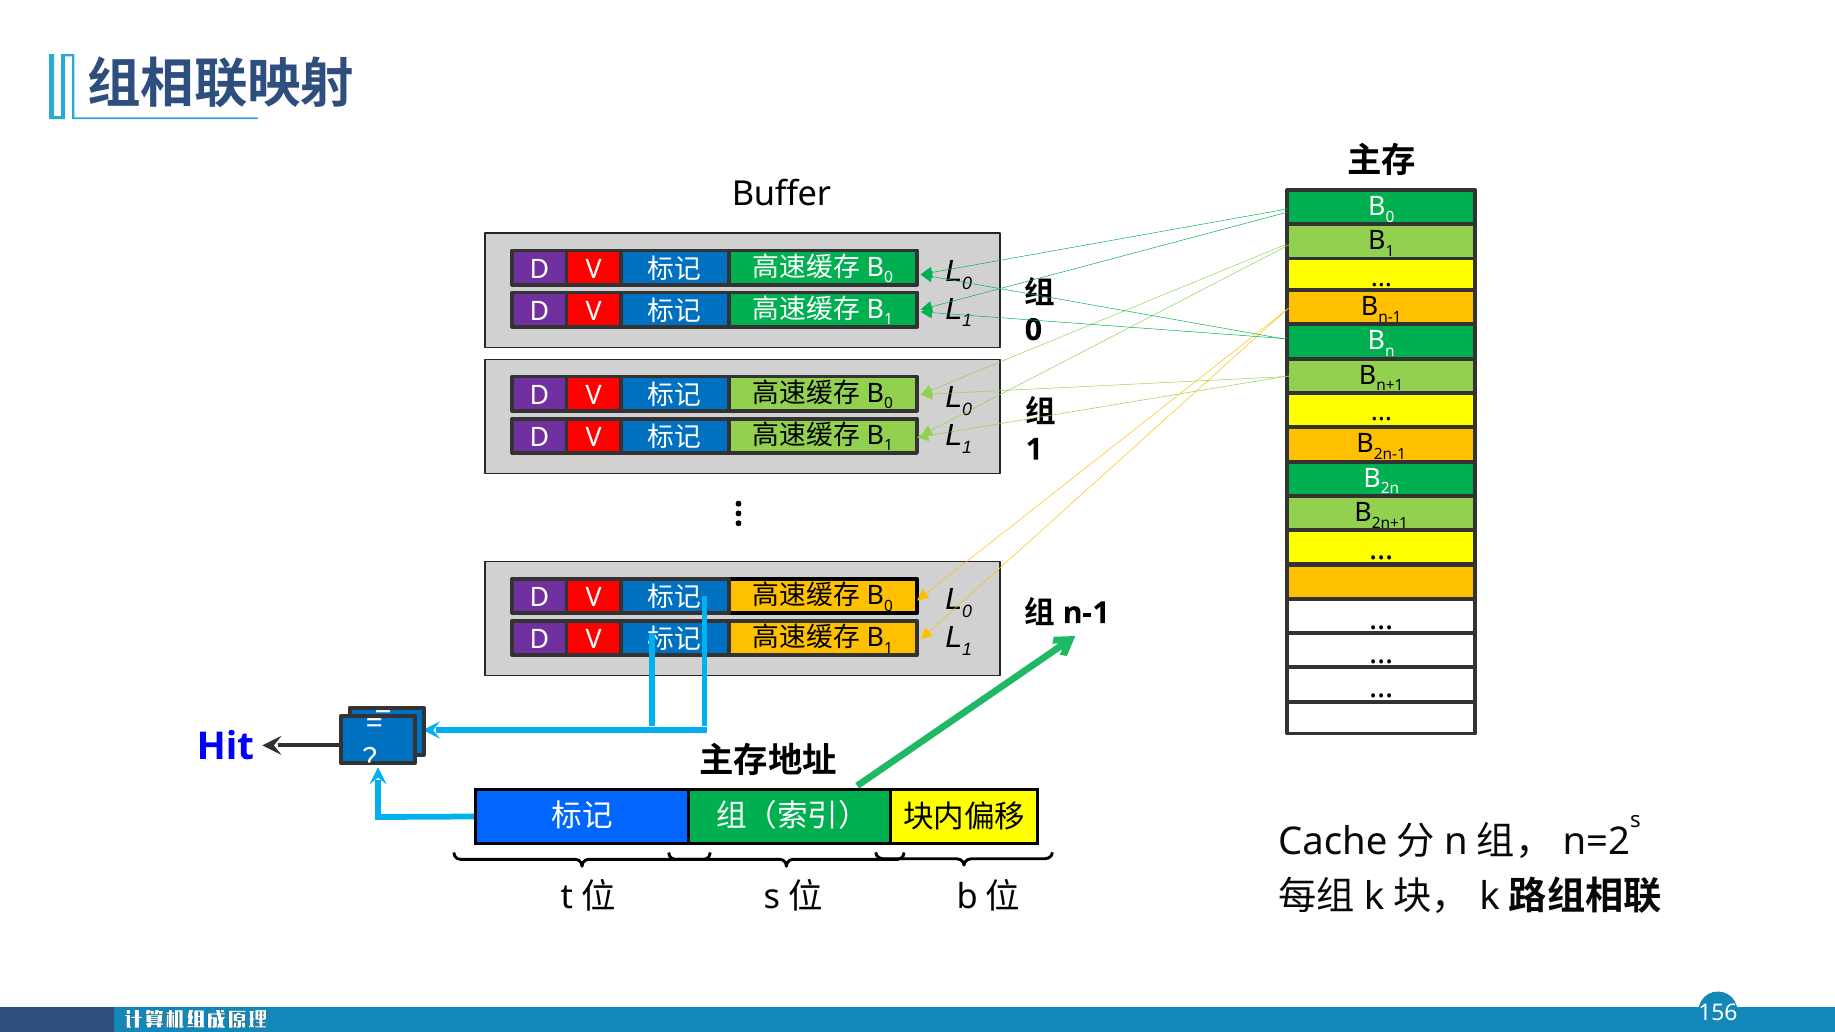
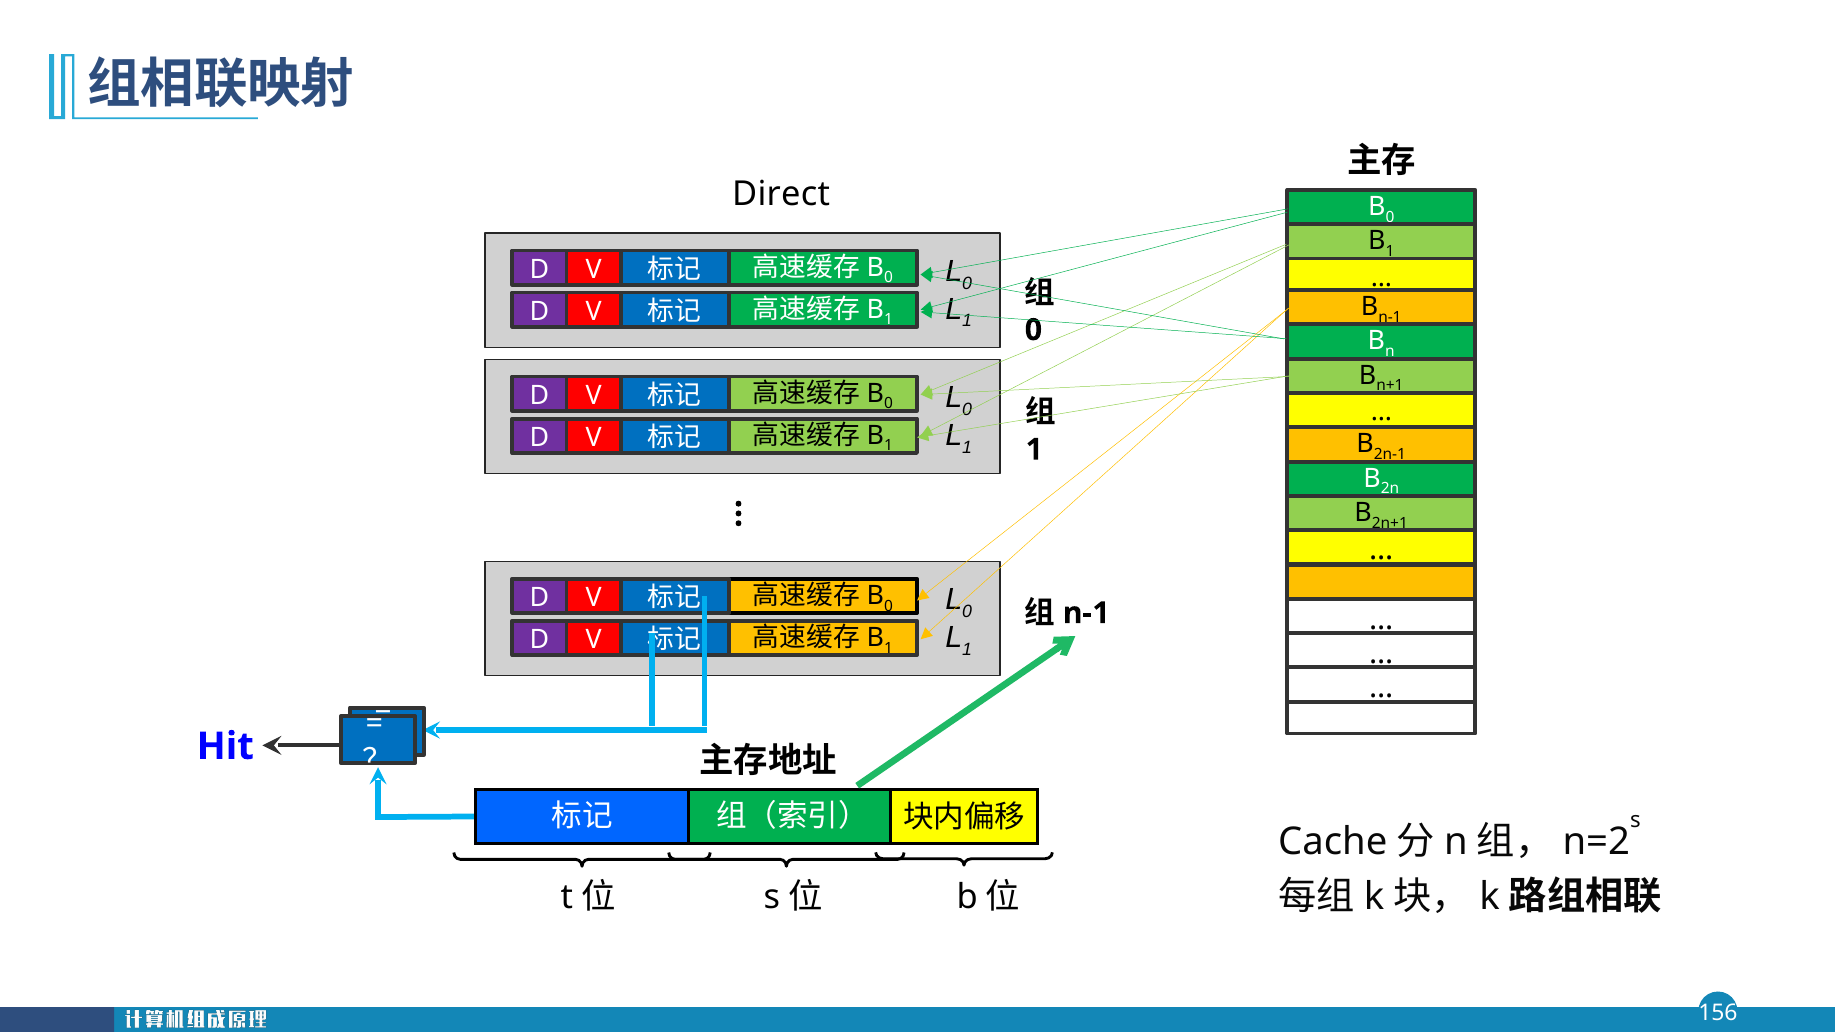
Buffer: Buffer -> Direct (781, 194)
